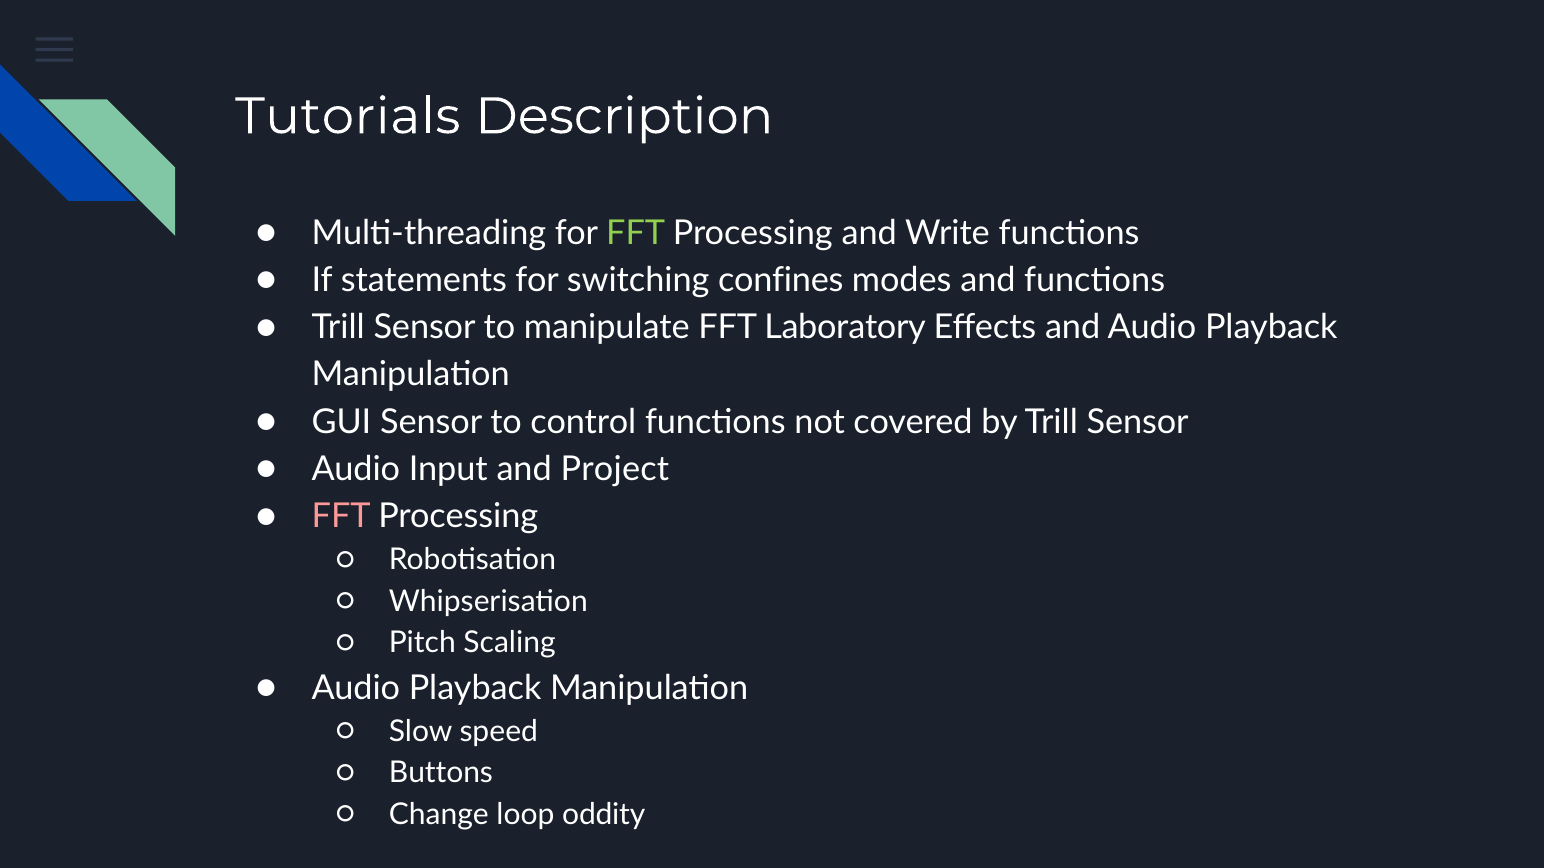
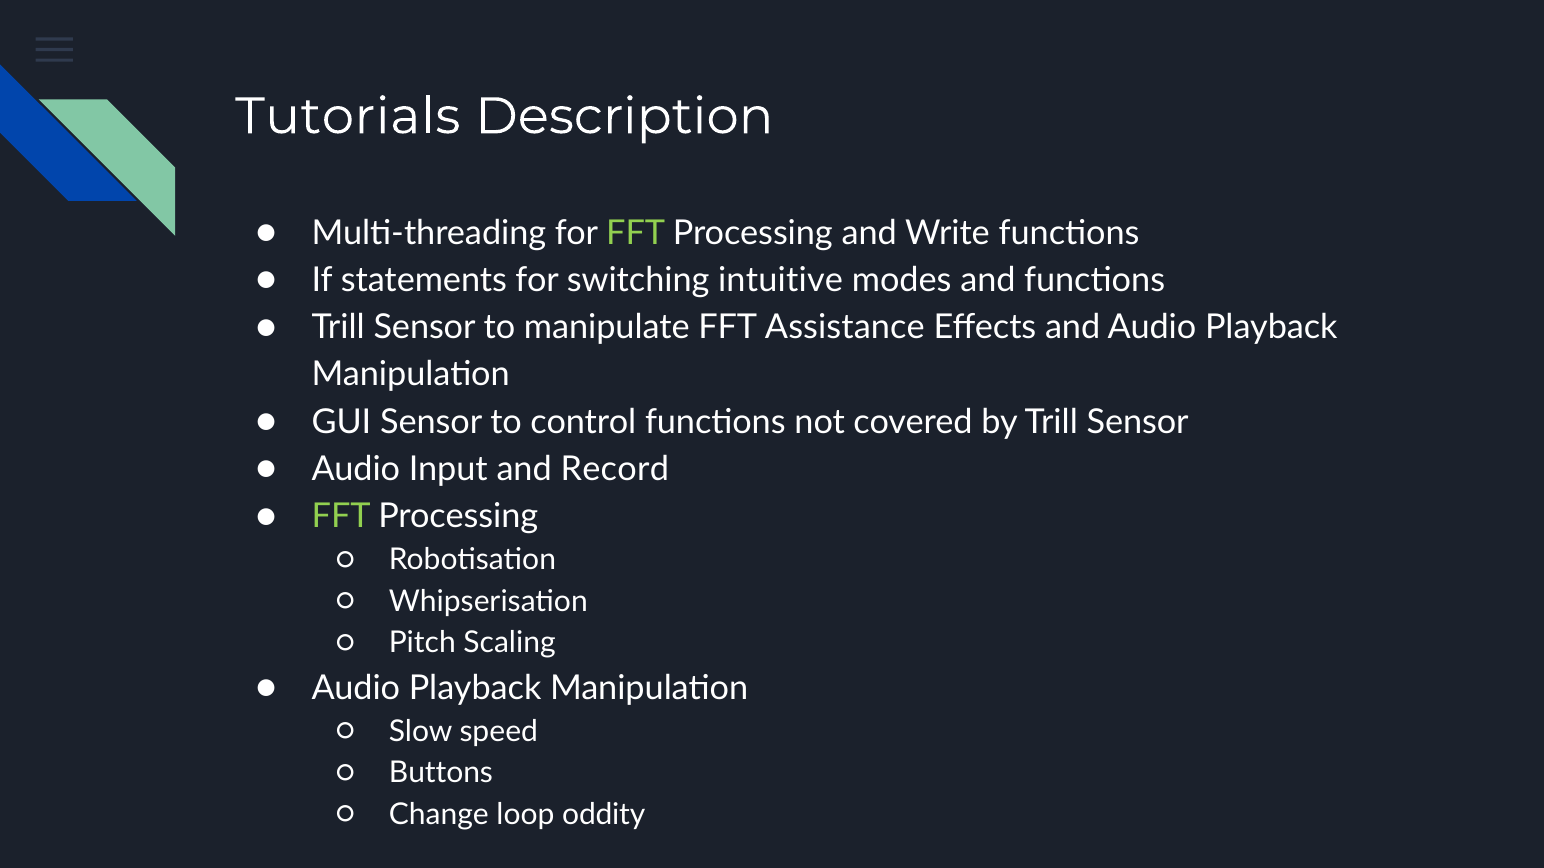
confines: confines -> intuitive (781, 280)
Laboratory: Laboratory -> Assistance (845, 328)
Project: Project -> Record (615, 469)
FFT colour: pink -> light green (341, 517)
